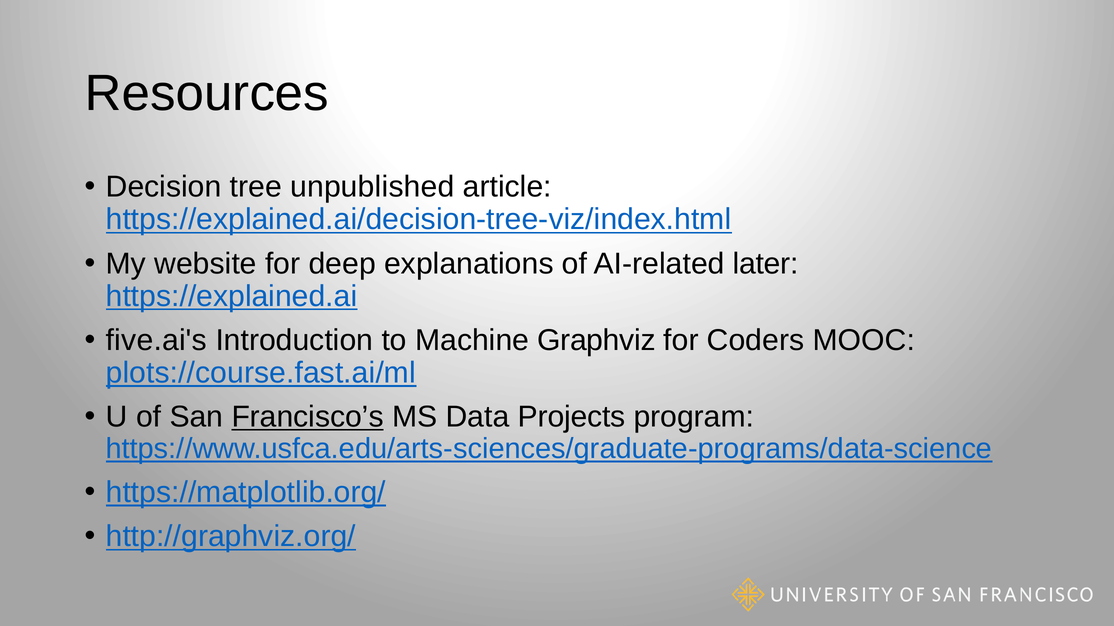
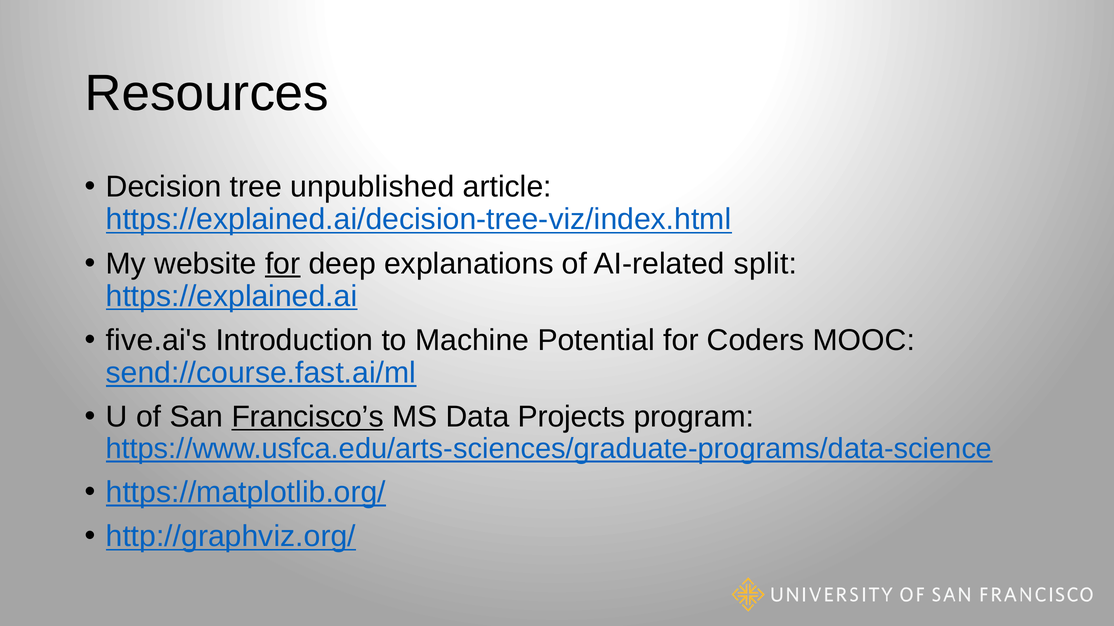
for underline: none -> present (283, 264)
later: later -> split (765, 264)
Graphviz: Graphviz -> Potential (596, 341)
plots://course.fast.ai/ml: plots://course.fast.ai/ml -> send://course.fast.ai/ml (261, 373)
